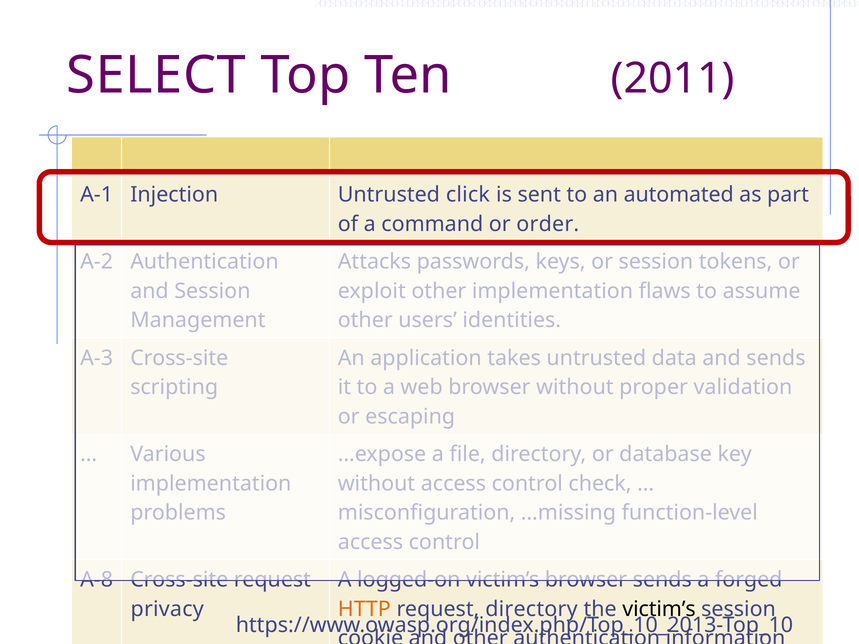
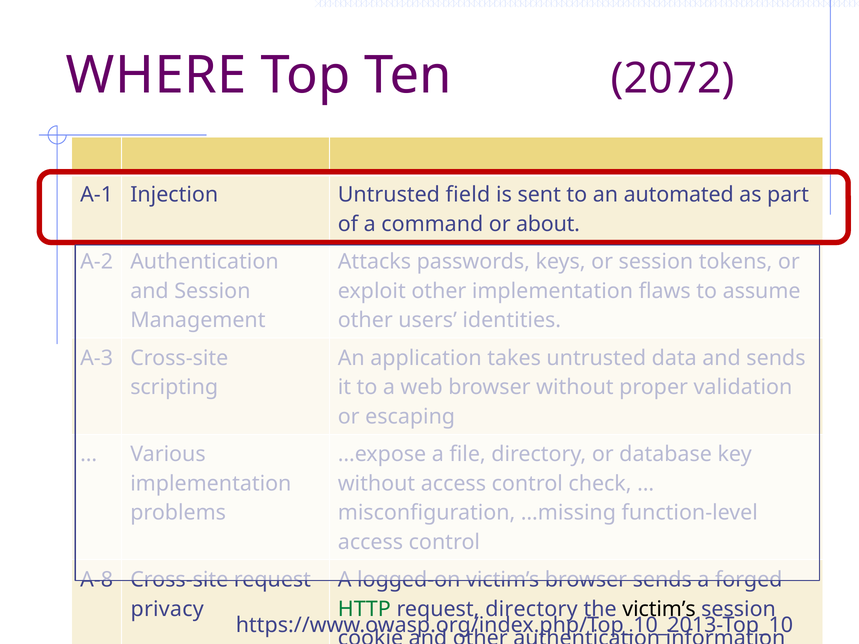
SELECT: SELECT -> WHERE (156, 75)
2011: 2011 -> 2072 (673, 78)
click: click -> field (468, 195)
order: order -> about (548, 224)
HTTP colour: orange -> green (364, 609)
